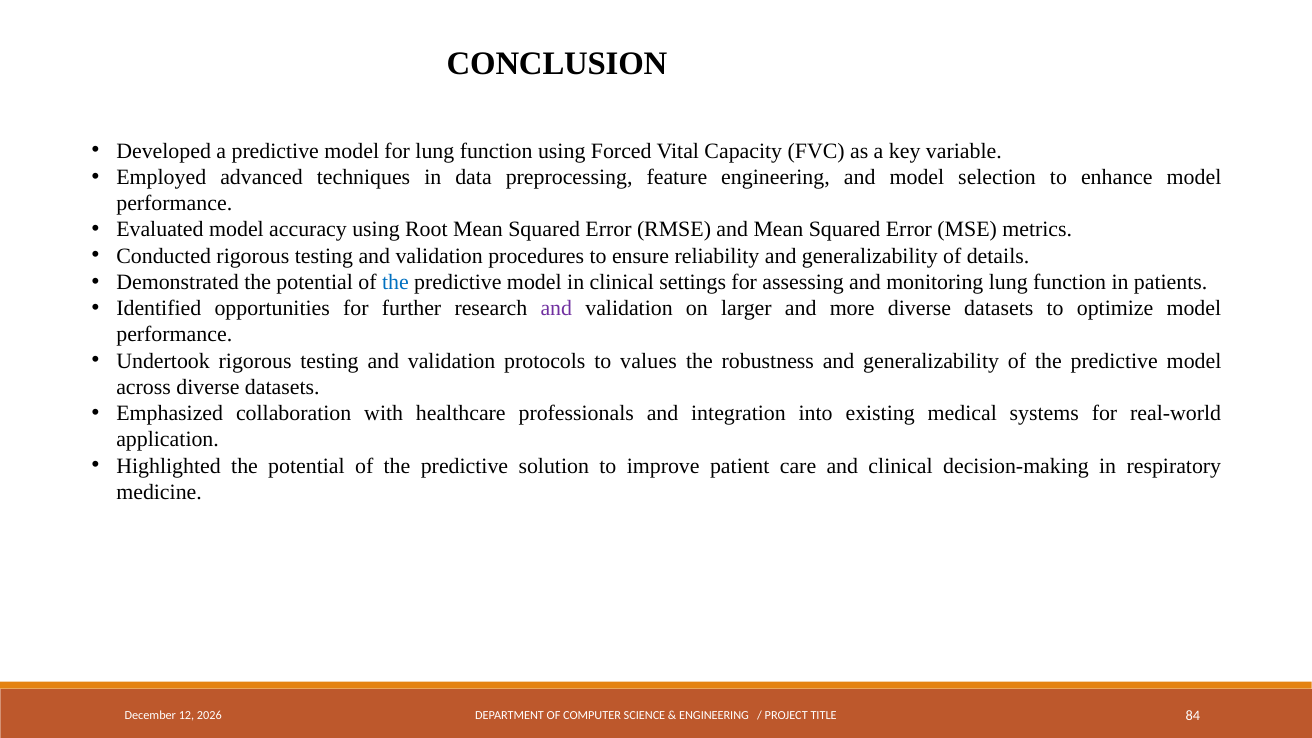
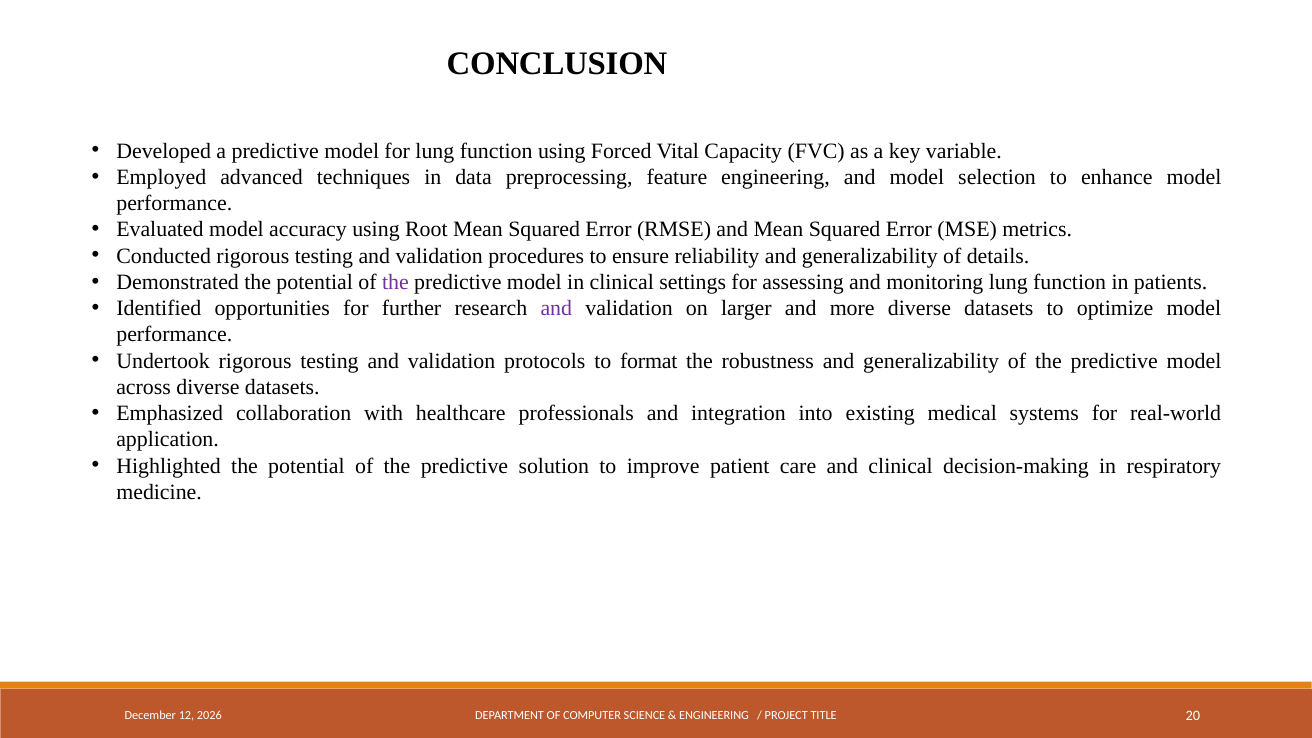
the colour: blue -> purple (395, 282)
values: values -> format (649, 361)
84: 84 -> 20 (1193, 716)
